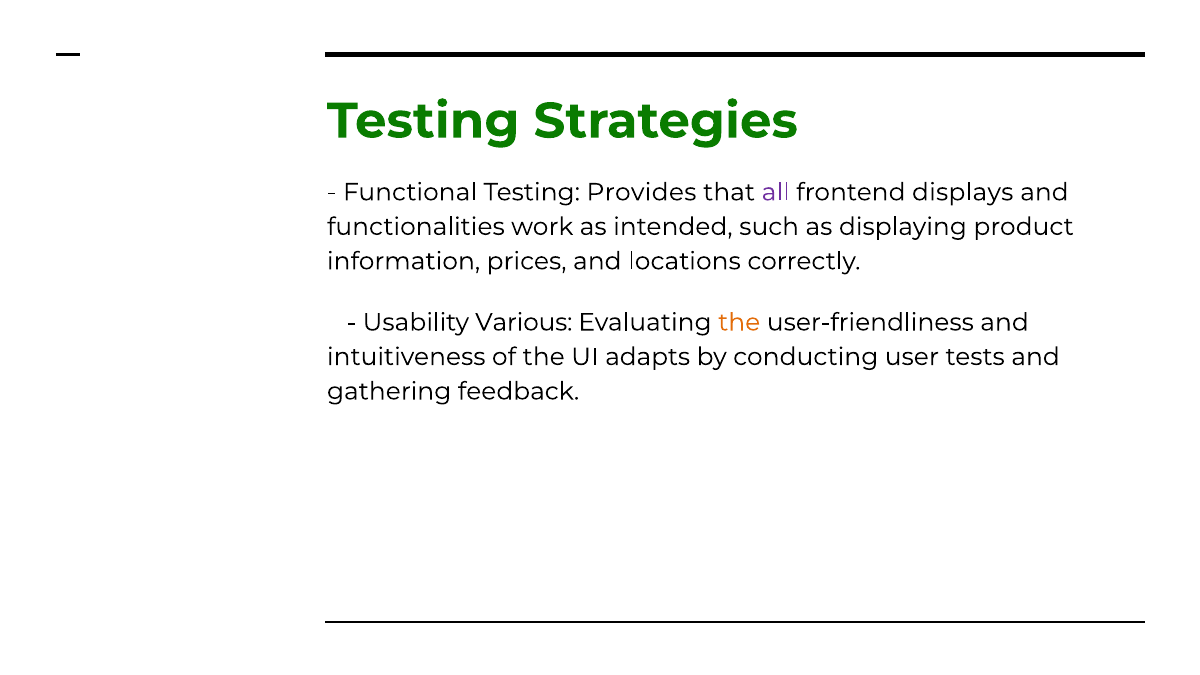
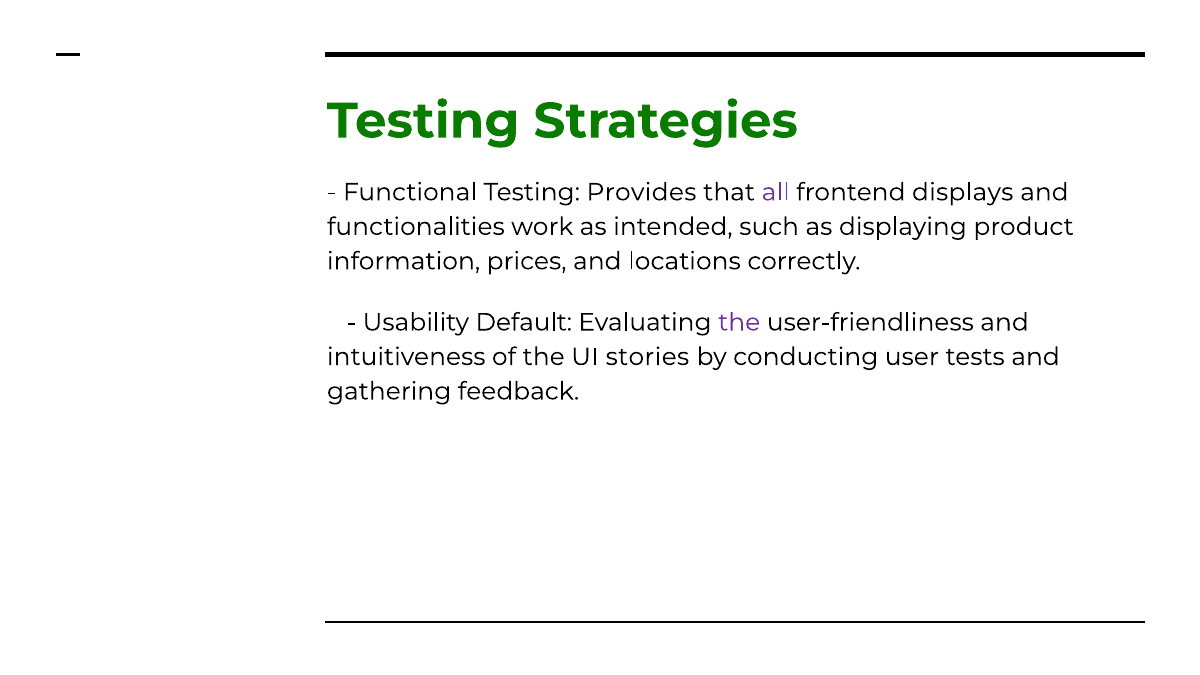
Various: Various -> Default (524, 322)
the colour: orange -> purple (739, 322)
adapts: adapts -> stories (647, 357)
